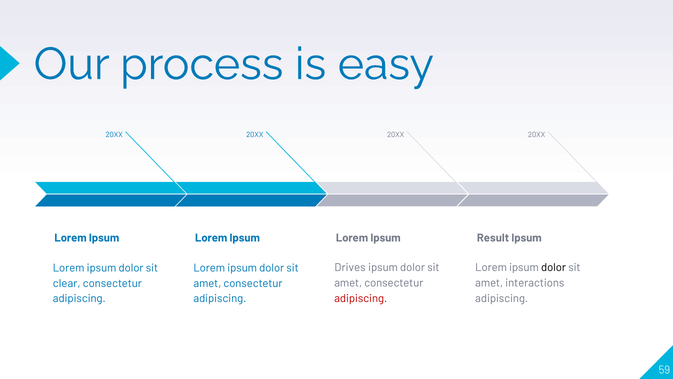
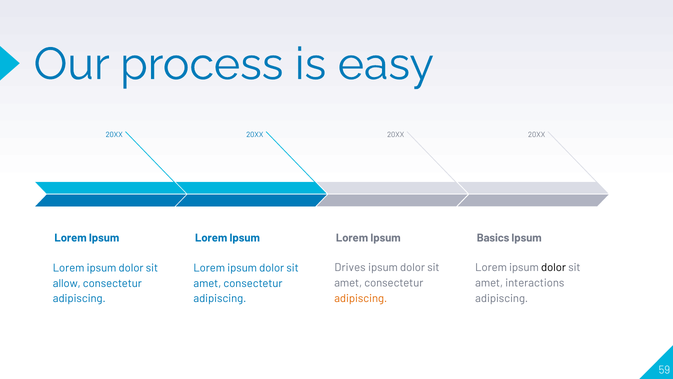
Result: Result -> Basics (493, 238)
clear: clear -> allow (67, 283)
adipiscing colour: red -> orange (361, 298)
